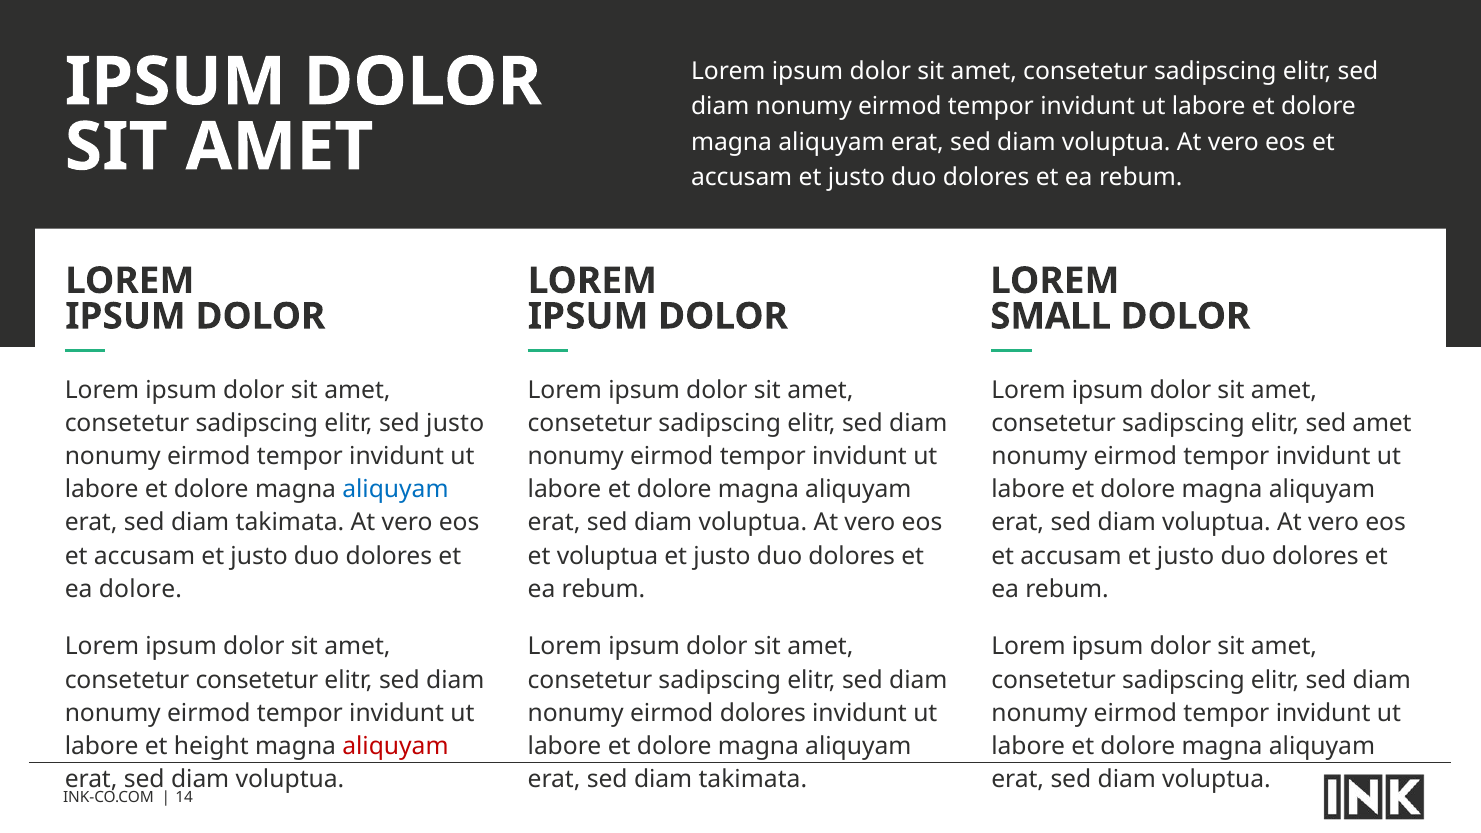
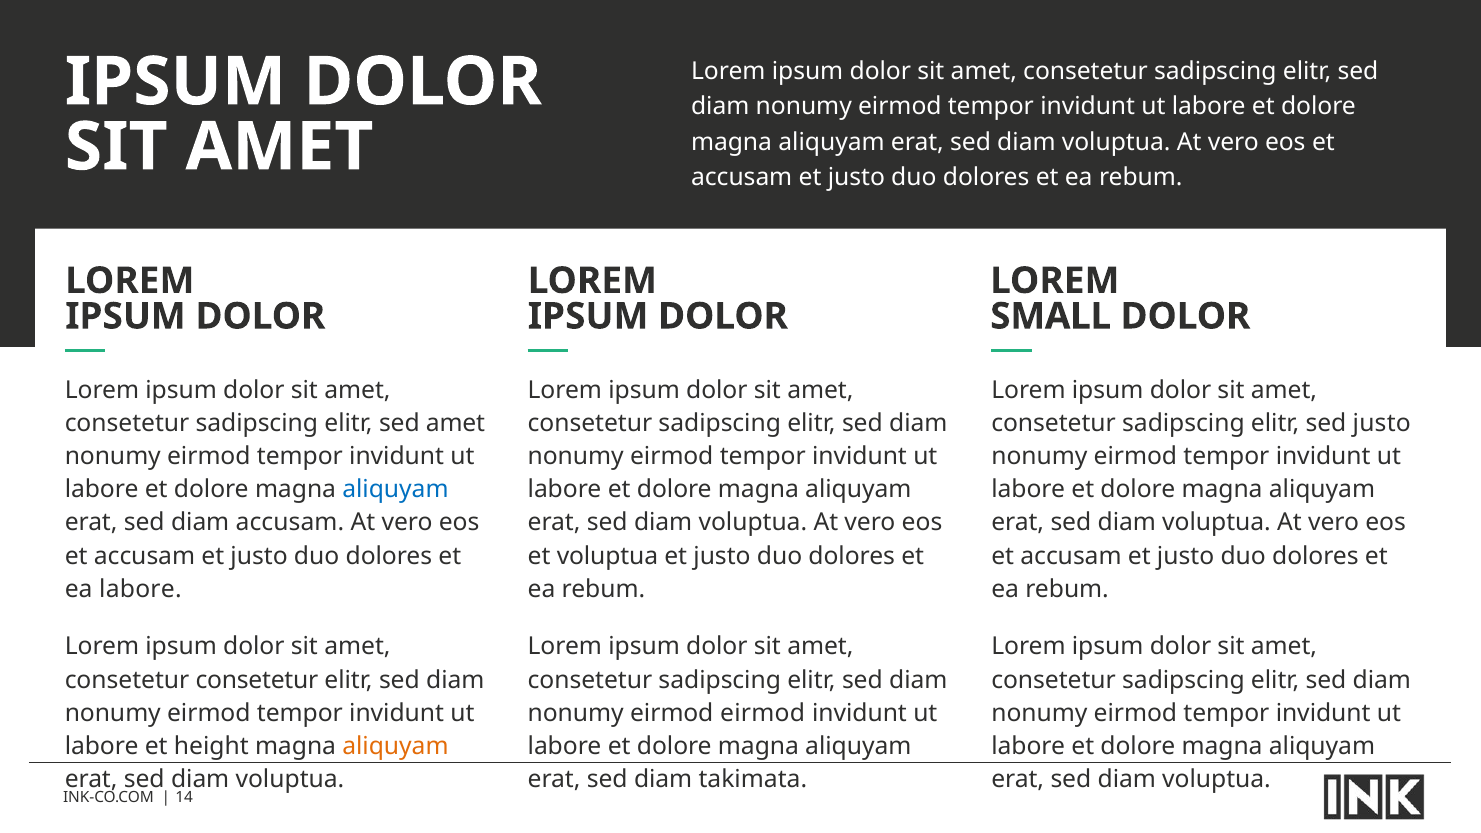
sed justo: justo -> amet (455, 423)
sed amet: amet -> justo (1382, 423)
takimata: takimata -> accusam (290, 523)
ea dolore: dolore -> labore (140, 589)
eirmod dolores: dolores -> eirmod (763, 713)
aliquyam colour: red -> orange (395, 746)
